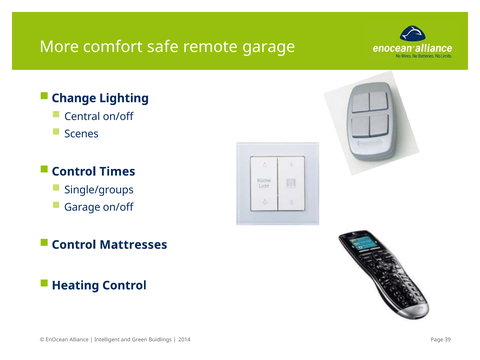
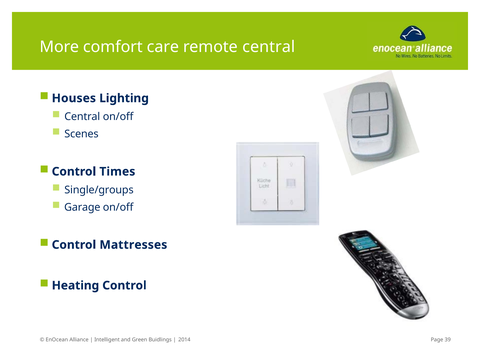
safe: safe -> care (163, 47)
remote garage: garage -> central (269, 47)
Change: Change -> Houses (74, 98)
